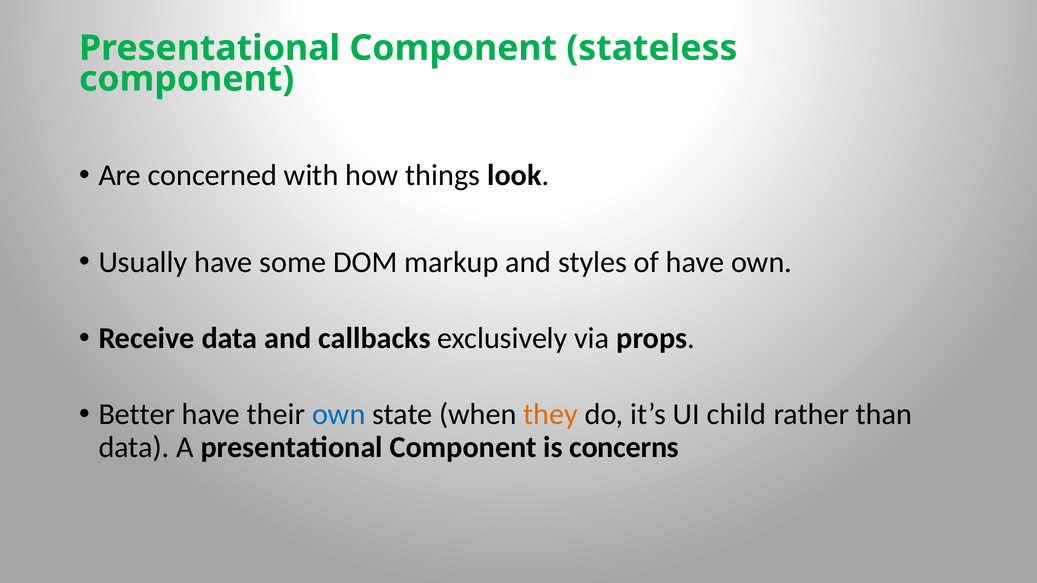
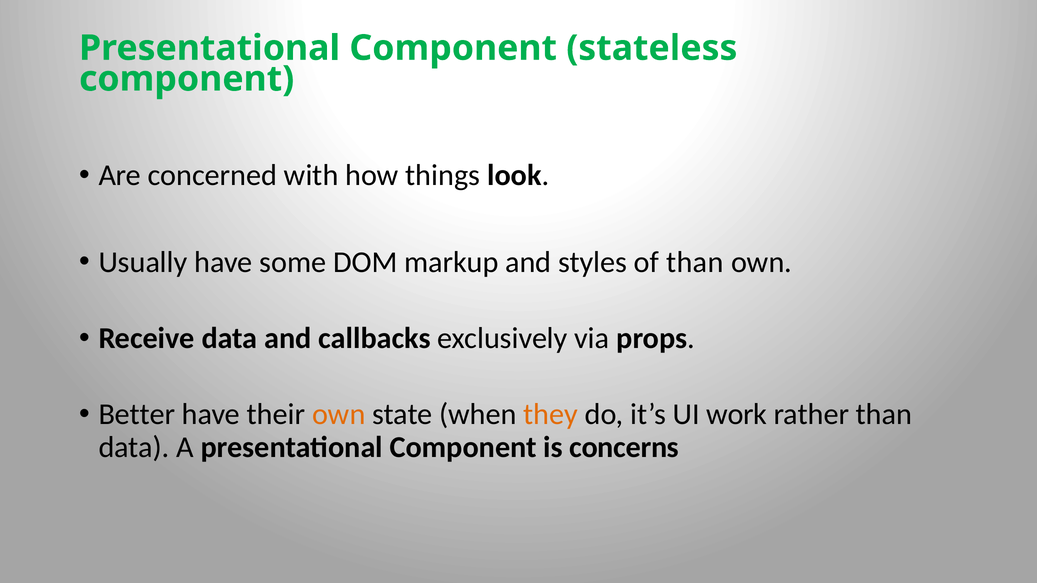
of have: have -> than (695, 262)
own colour: blue -> orange (339, 415)
child: child -> work (737, 415)
